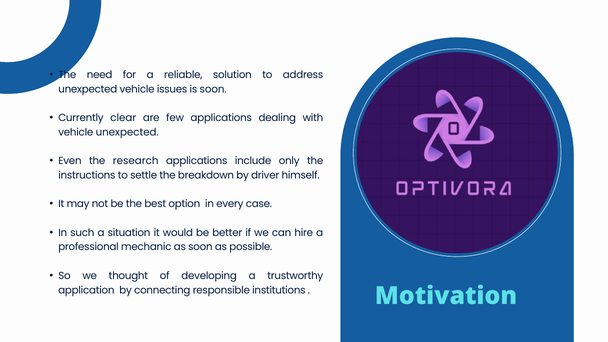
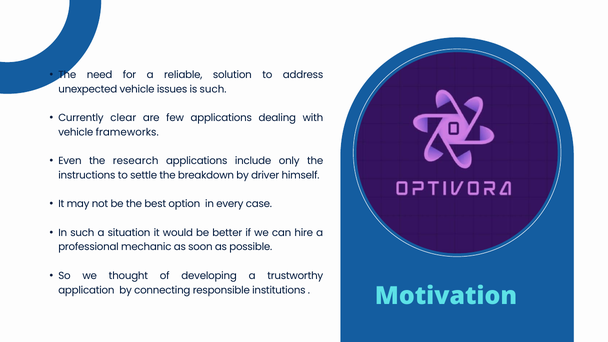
is soon: soon -> such (213, 89)
vehicle unexpected: unexpected -> frameworks (127, 132)
